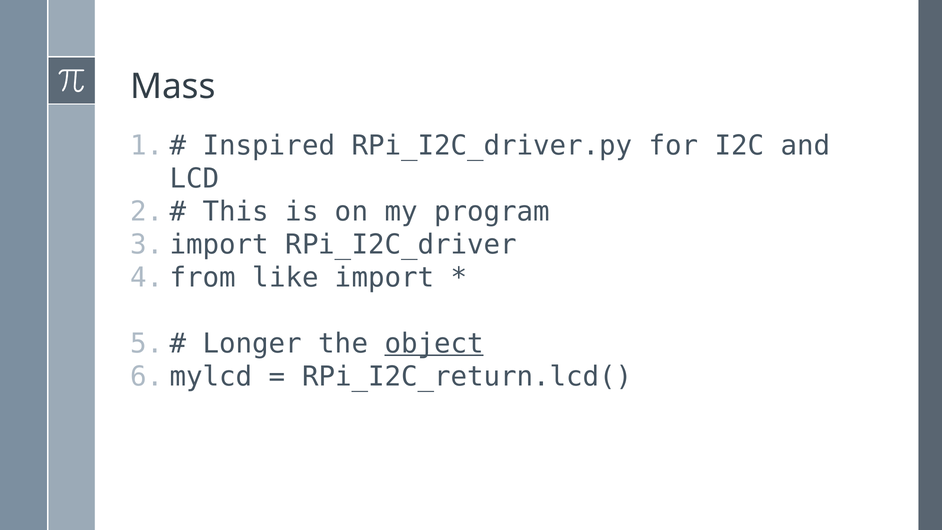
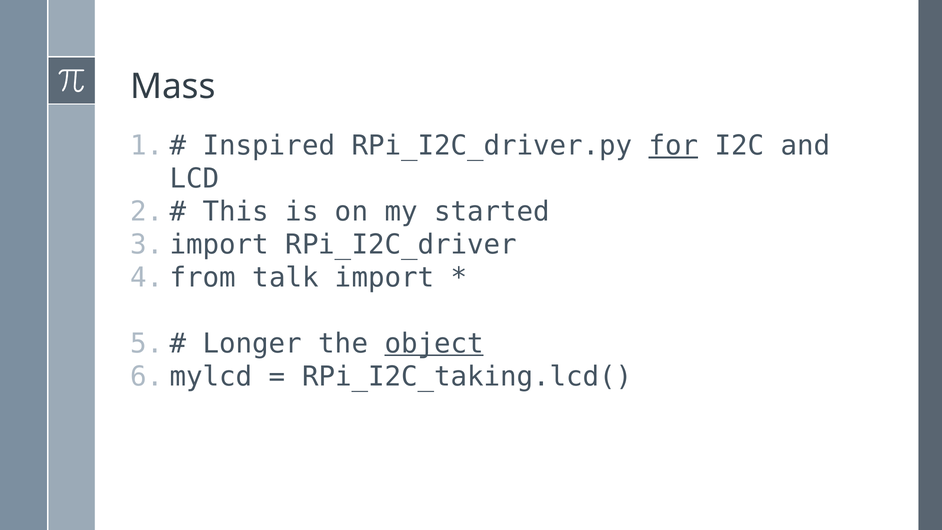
for underline: none -> present (673, 146)
program: program -> started (492, 212)
like: like -> talk (286, 278)
RPi_I2C_return.lcd(: RPi_I2C_return.lcd( -> RPi_I2C_taking.lcd( (467, 377)
